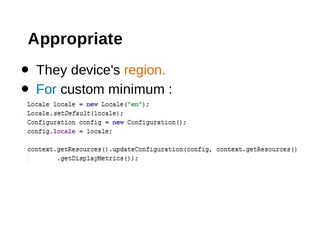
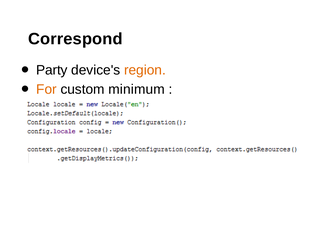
Appropriate: Appropriate -> Correspond (75, 39)
They: They -> Party (52, 70)
For colour: blue -> orange (46, 89)
